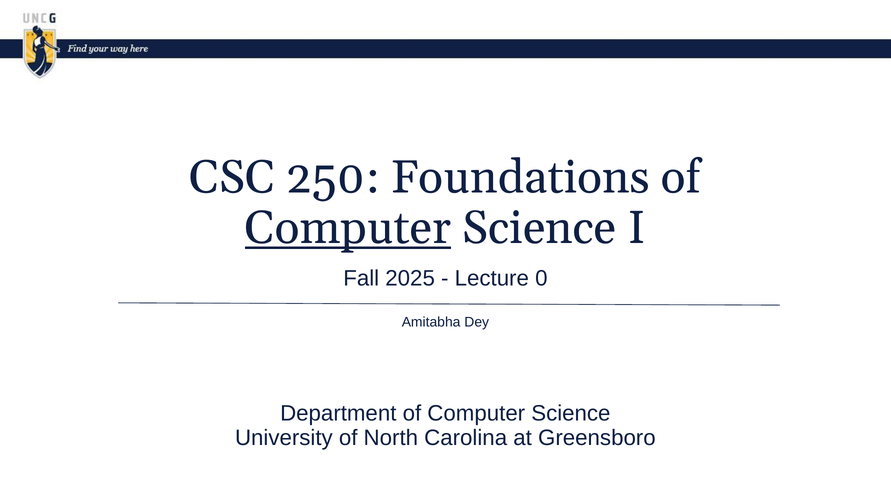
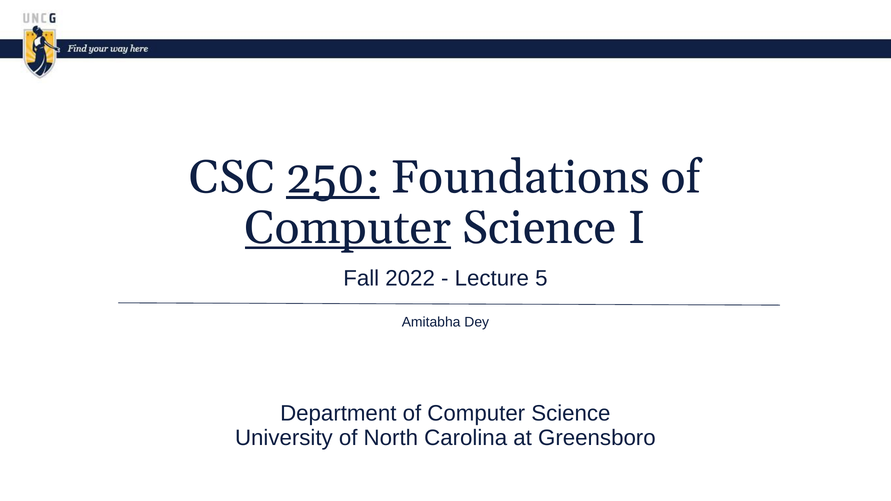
250 underline: none -> present (333, 178)
2025: 2025 -> 2022 (410, 278)
0: 0 -> 5 (541, 278)
